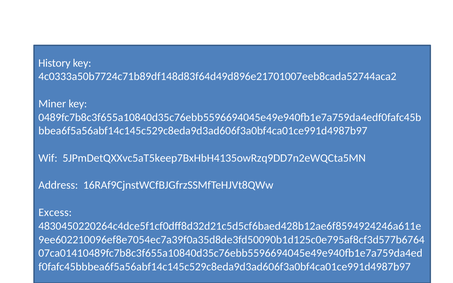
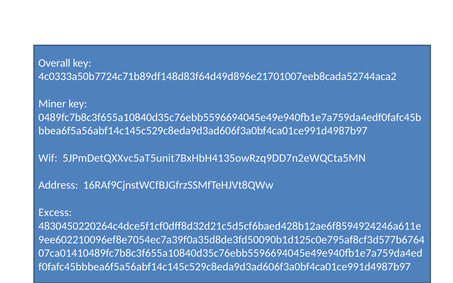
History: History -> Overall (54, 63)
5JPmDetQXXvc5aT5keep7BxHbH4135owRzq9DD7n2eWQCta5MN: 5JPmDetQXXvc5aT5keep7BxHbH4135owRzq9DD7n2eWQCta5MN -> 5JPmDetQXXvc5aT5unit7BxHbH4135owRzq9DD7n2eWQCta5MN (214, 158)
